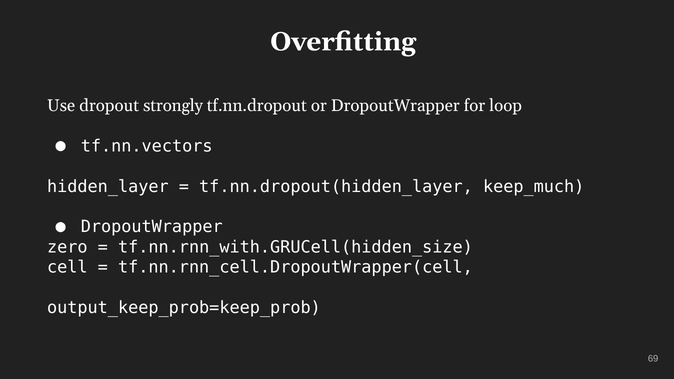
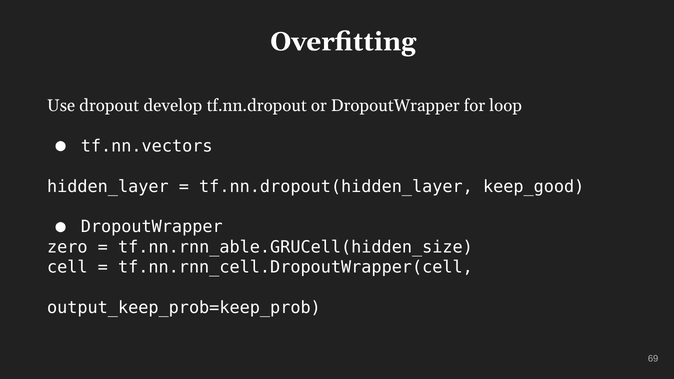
strongly: strongly -> develop (173, 106)
keep_much: keep_much -> keep_good (534, 187)
tf.nn.rnn_with.GRUCell(hidden_size: tf.nn.rnn_with.GRUCell(hidden_size -> tf.nn.rnn_able.GRUCell(hidden_size (295, 247)
